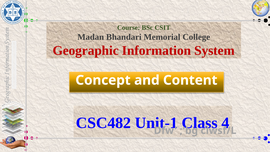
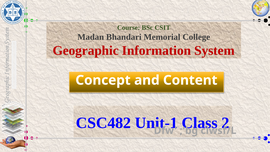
4: 4 -> 2 (226, 123)
